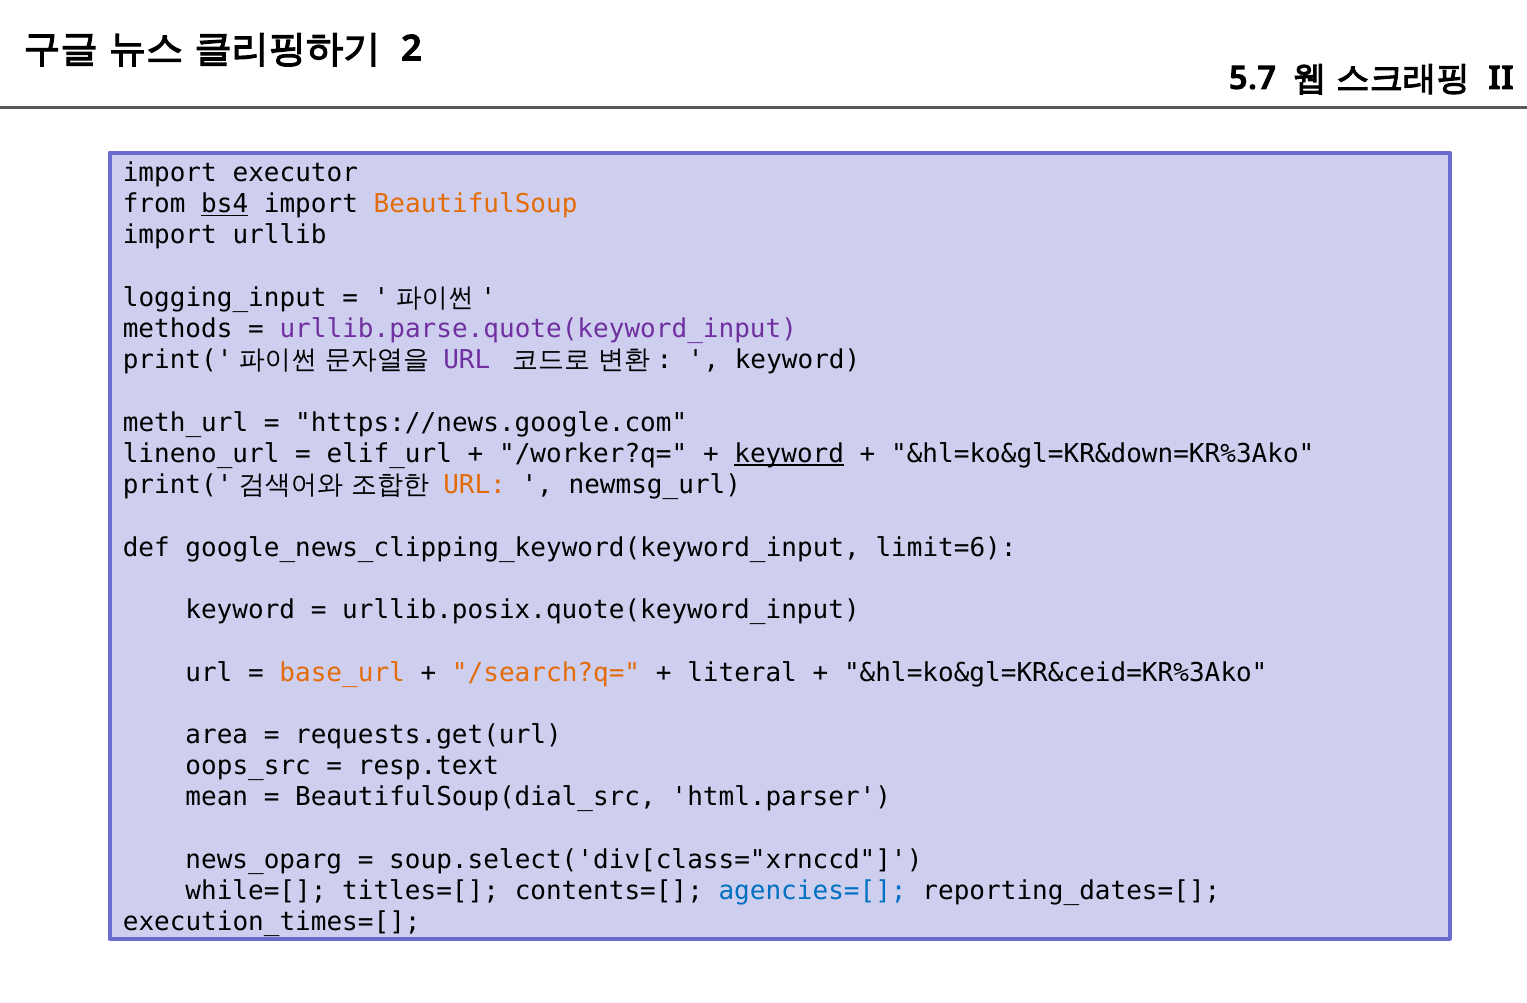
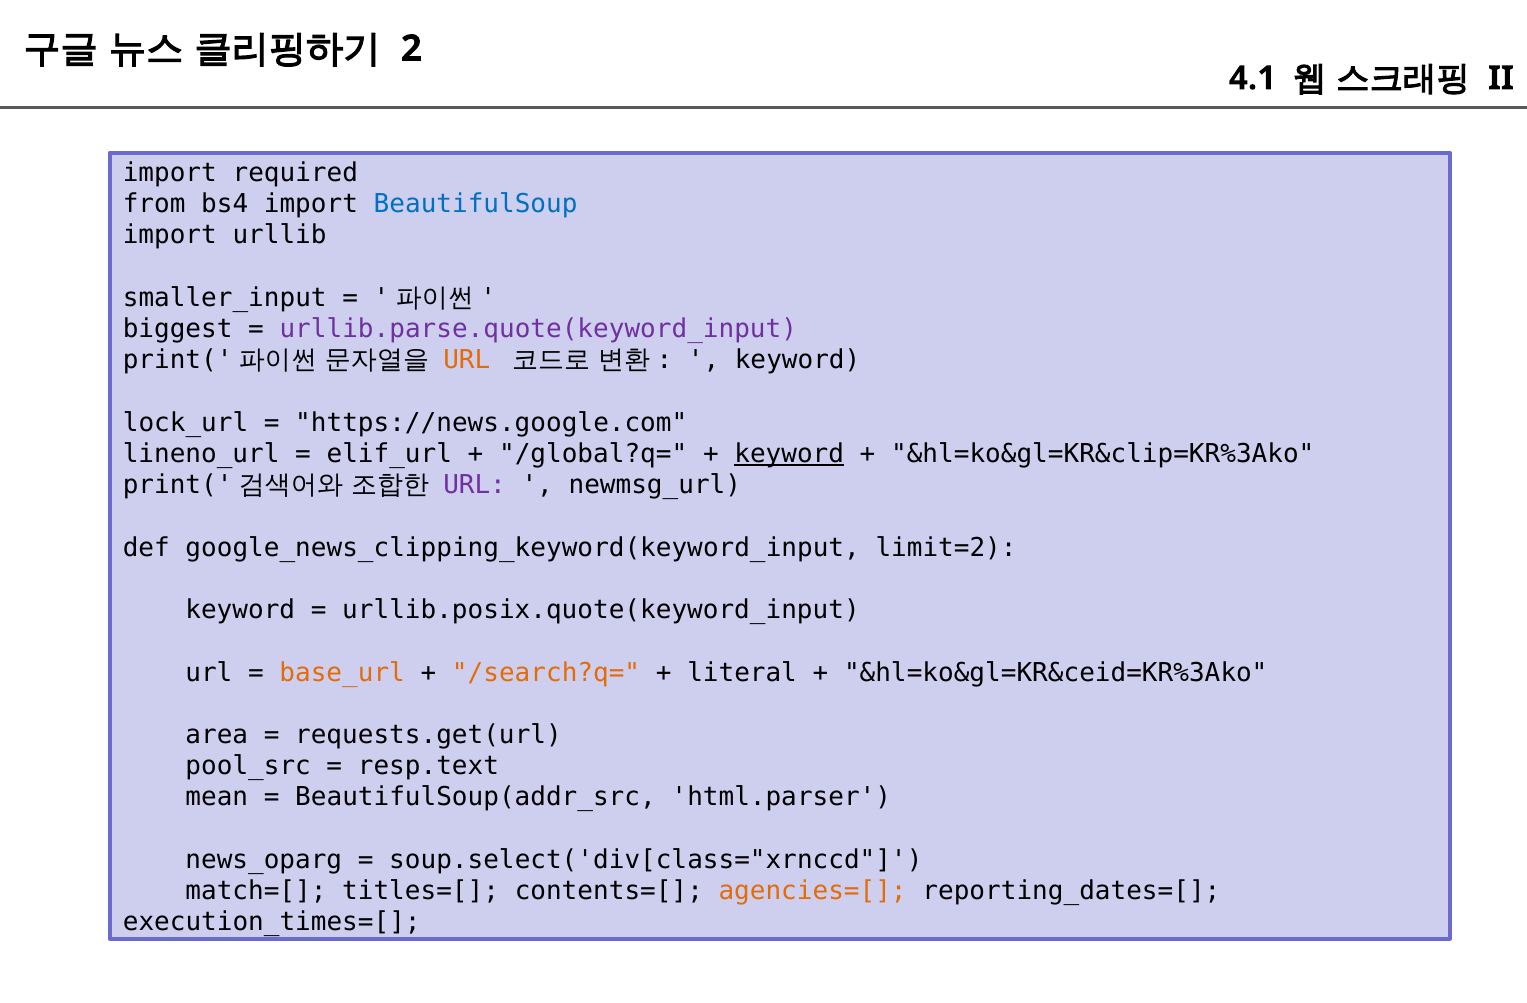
5.7: 5.7 -> 4.1 (1253, 78)
executor: executor -> required (295, 173)
bs4 underline: present -> none (225, 204)
BeautifulSoup colour: orange -> blue (476, 204)
logging_input: logging_input -> smaller_input (225, 298)
methods: methods -> biggest (178, 329)
URL colour: purple -> orange (467, 360)
meth_url: meth_url -> lock_url (186, 423)
/worker?q=: /worker?q= -> /global?q= (593, 454)
&hl=ko&gl=KR&down=KR%3Ako: &hl=ko&gl=KR&down=KR%3Ako -> &hl=ko&gl=KR&clip=KR%3Ako (1103, 454)
URL colour: orange -> purple (475, 485)
limit=6: limit=6 -> limit=2 (946, 548)
oops_src: oops_src -> pool_src (248, 766)
BeautifulSoup(dial_src: BeautifulSoup(dial_src -> BeautifulSoup(addr_src (475, 797)
while=[: while=[ -> match=[ (256, 891)
agencies=[ colour: blue -> orange (813, 891)
